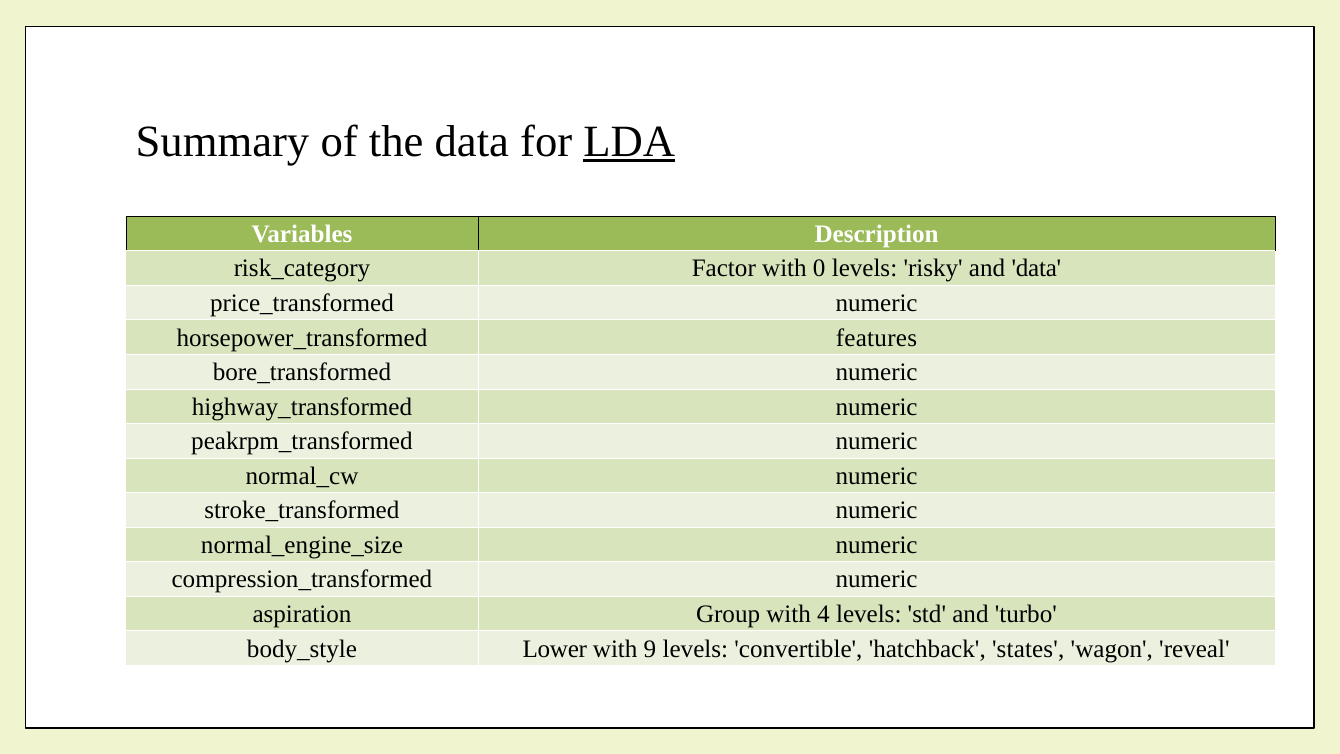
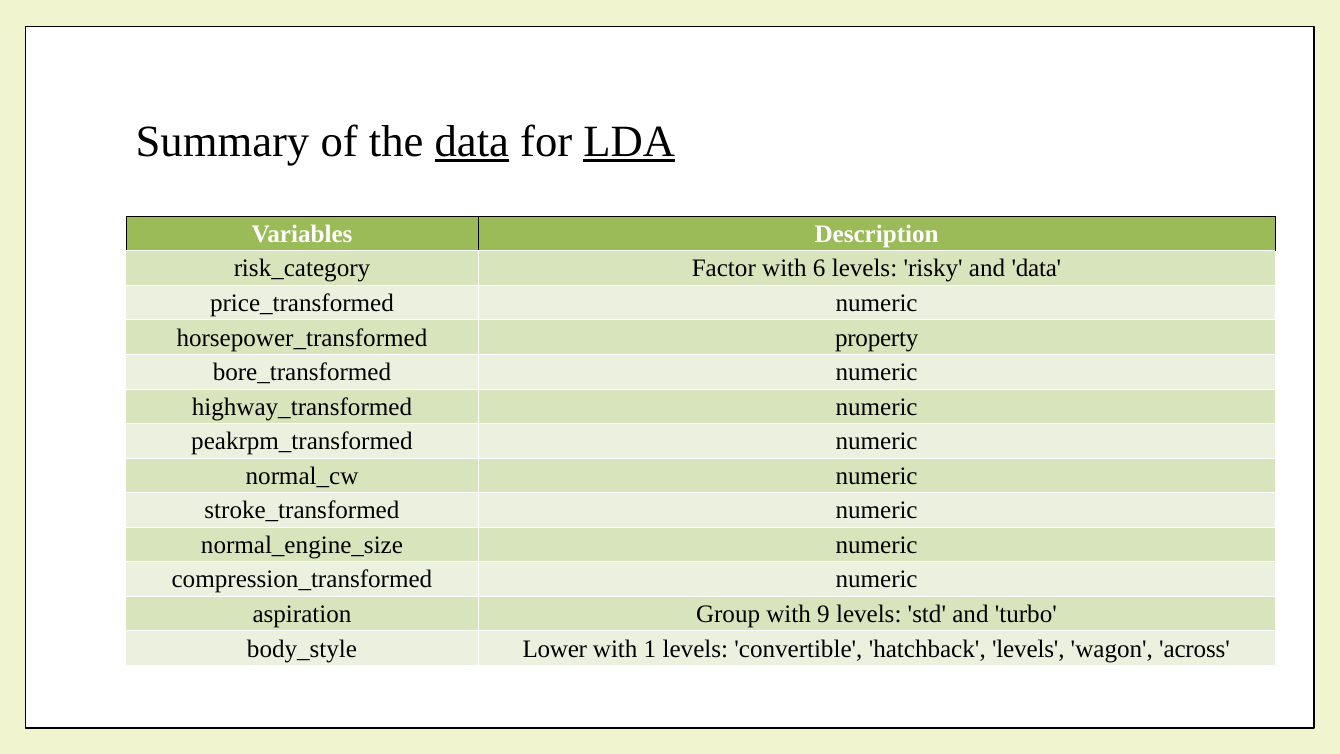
data underline: none -> present (472, 141)
0: 0 -> 6 (819, 269)
features: features -> property (877, 338)
4: 4 -> 9 (823, 614)
9: 9 -> 1 (650, 649)
hatchback states: states -> levels (1028, 649)
reveal: reveal -> across (1195, 649)
